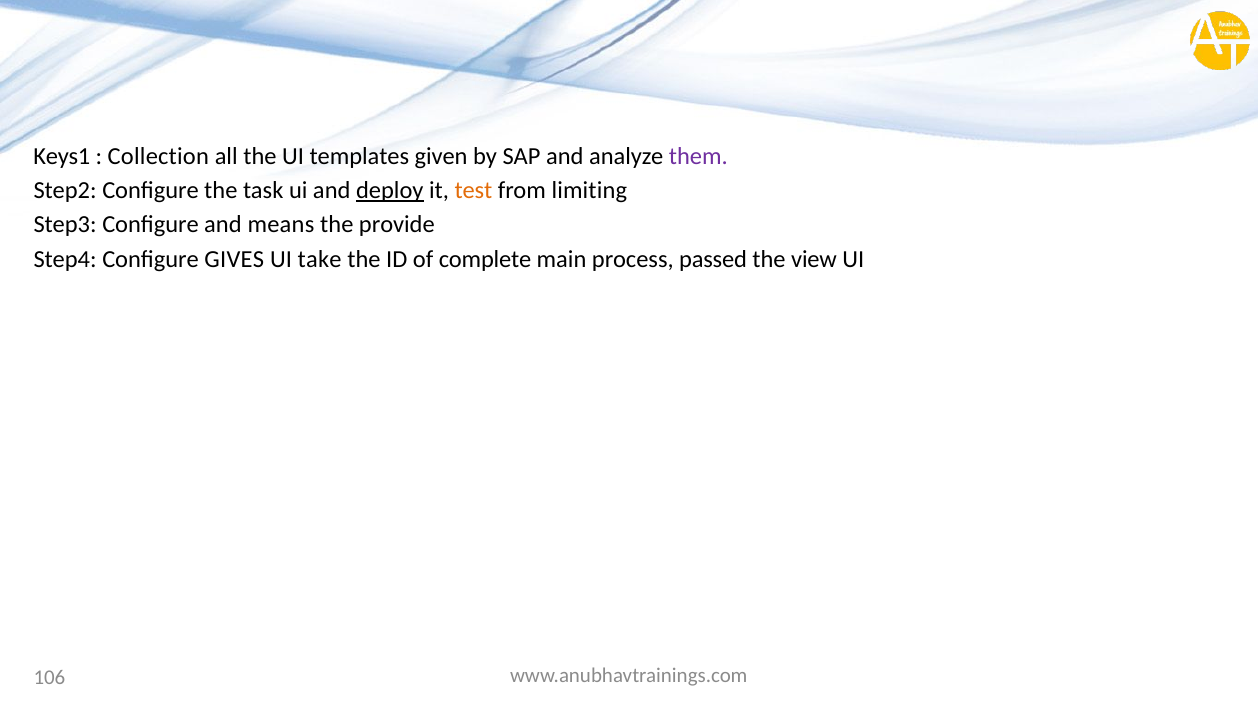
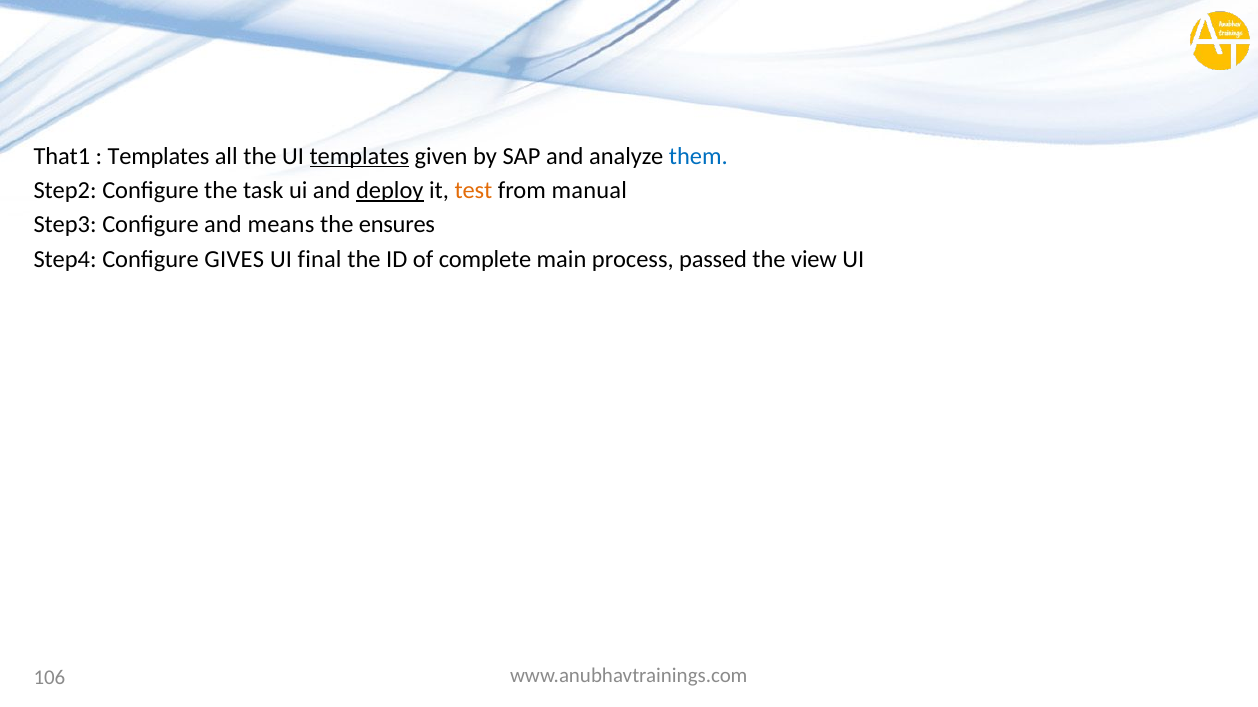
Keys1: Keys1 -> That1 (62, 156)
Collection: Collection -> Templates (159, 156)
templates underline: none -> present (359, 156)
them colour: purple -> blue (698, 156)
limiting: limiting -> manual (589, 191)
provide: provide -> ensures (397, 225)
take: take -> final (320, 259)
